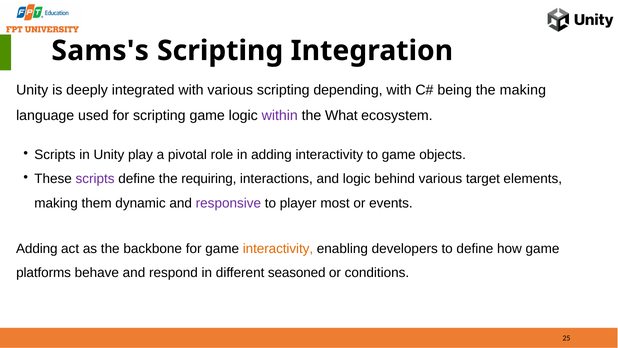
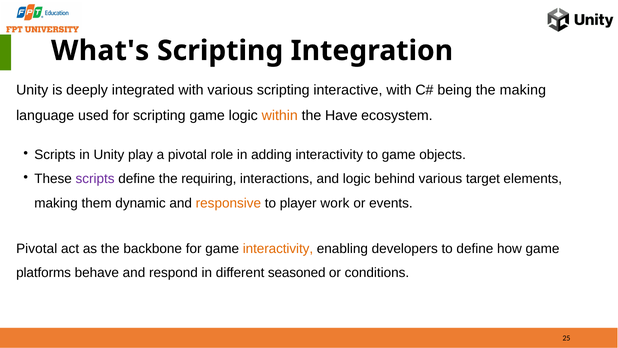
Sams's: Sams's -> What's (100, 51)
depending: depending -> interactive (348, 90)
within colour: purple -> orange (280, 115)
What: What -> Have (341, 115)
responsive colour: purple -> orange (228, 203)
most: most -> work (335, 203)
Adding: Adding -> Pivotal (37, 248)
